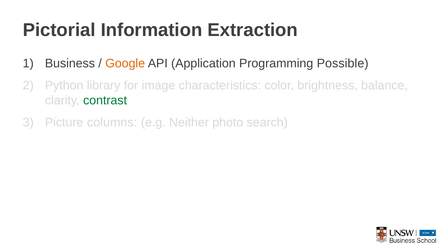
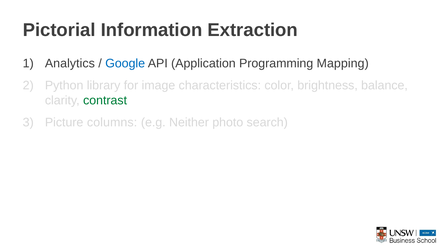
Business: Business -> Analytics (70, 63)
Google colour: orange -> blue (125, 63)
Possible: Possible -> Mapping (343, 63)
